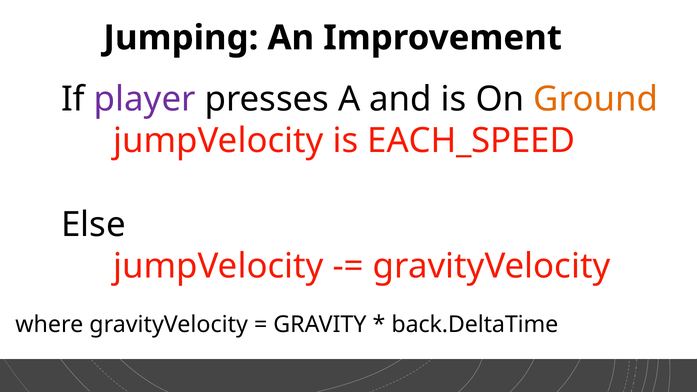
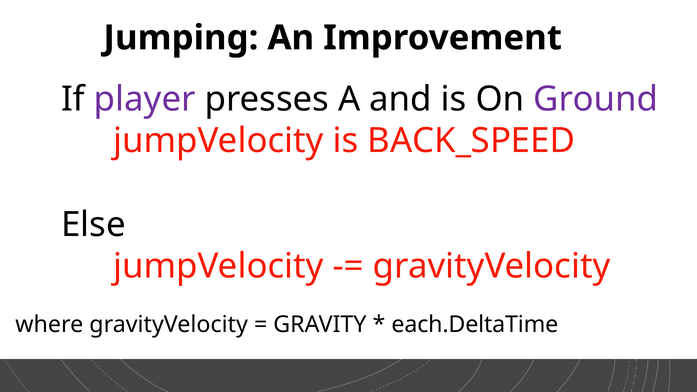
Ground colour: orange -> purple (596, 99)
EACH_SPEED: EACH_SPEED -> BACK_SPEED (471, 141)
back.DeltaTime: back.DeltaTime -> each.DeltaTime (475, 325)
